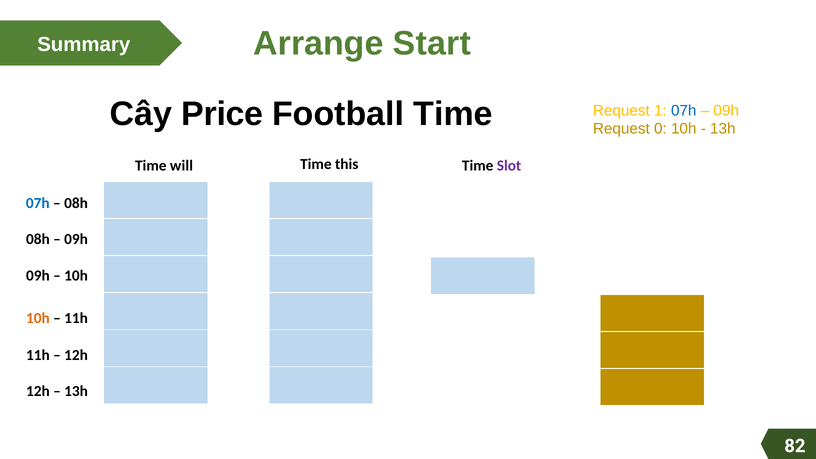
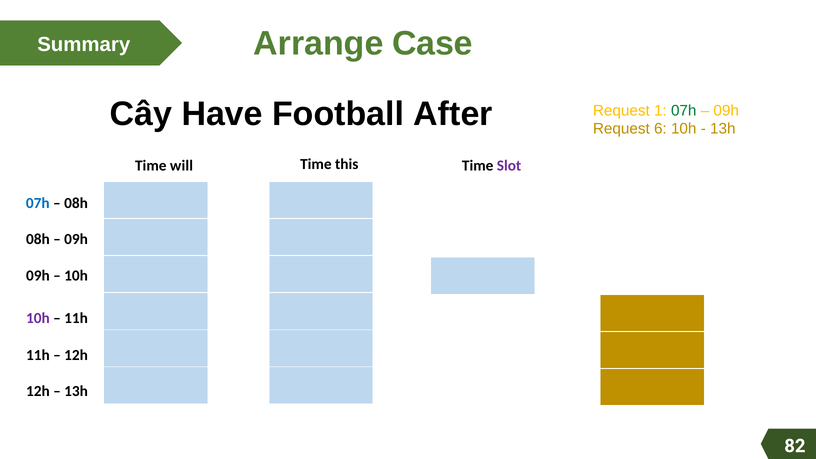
Start: Start -> Case (432, 44)
Price: Price -> Have (222, 114)
Football Time: Time -> After (453, 114)
07h colour: blue -> green (684, 111)
0: 0 -> 6 (660, 129)
10h colour: orange -> purple (38, 318)
